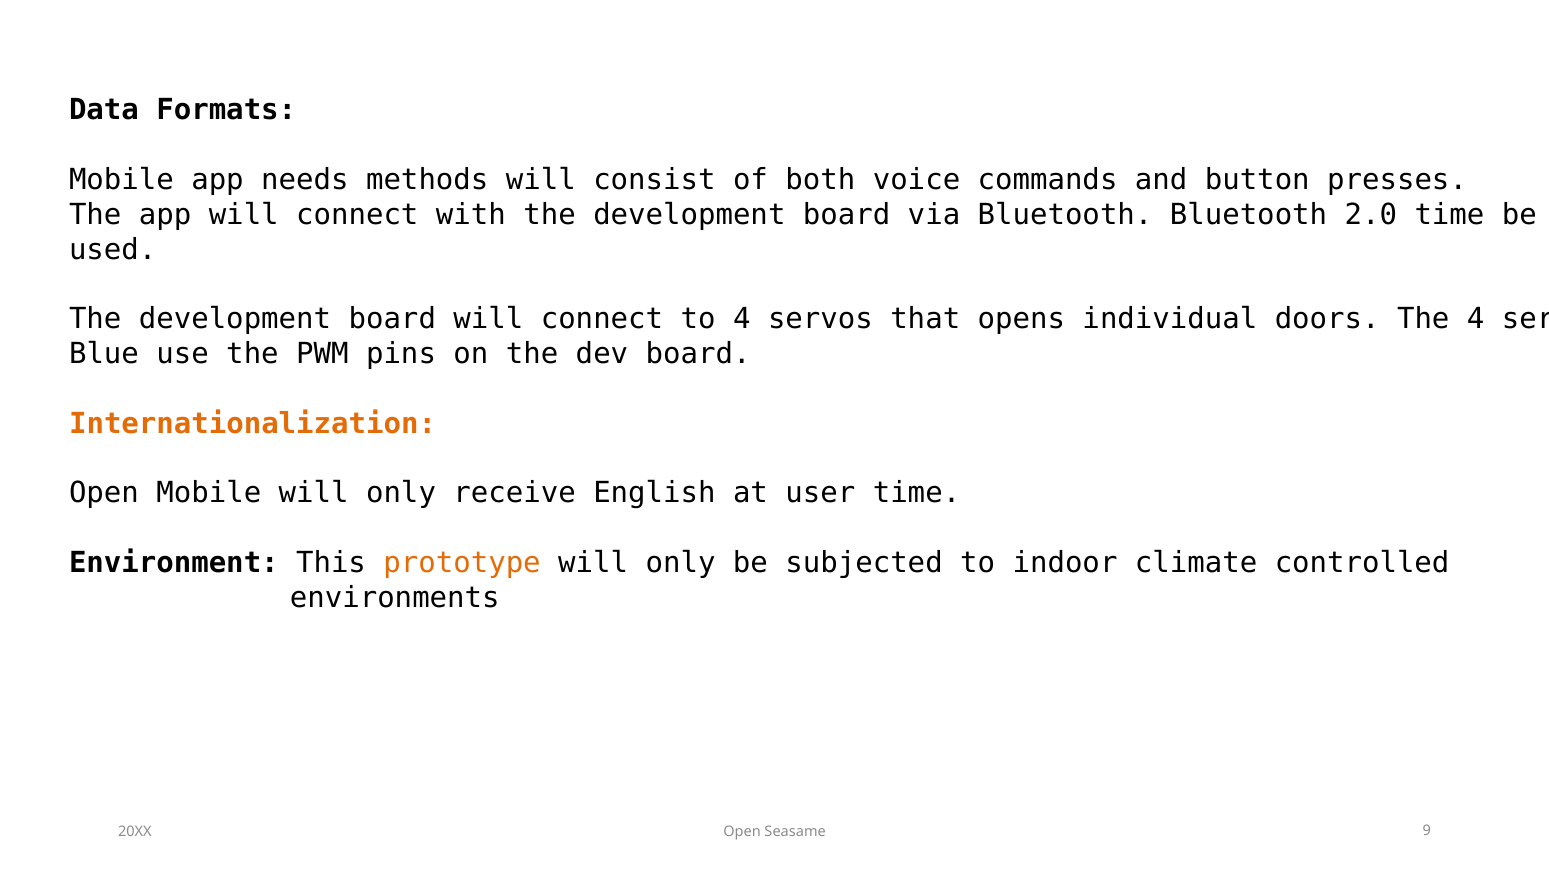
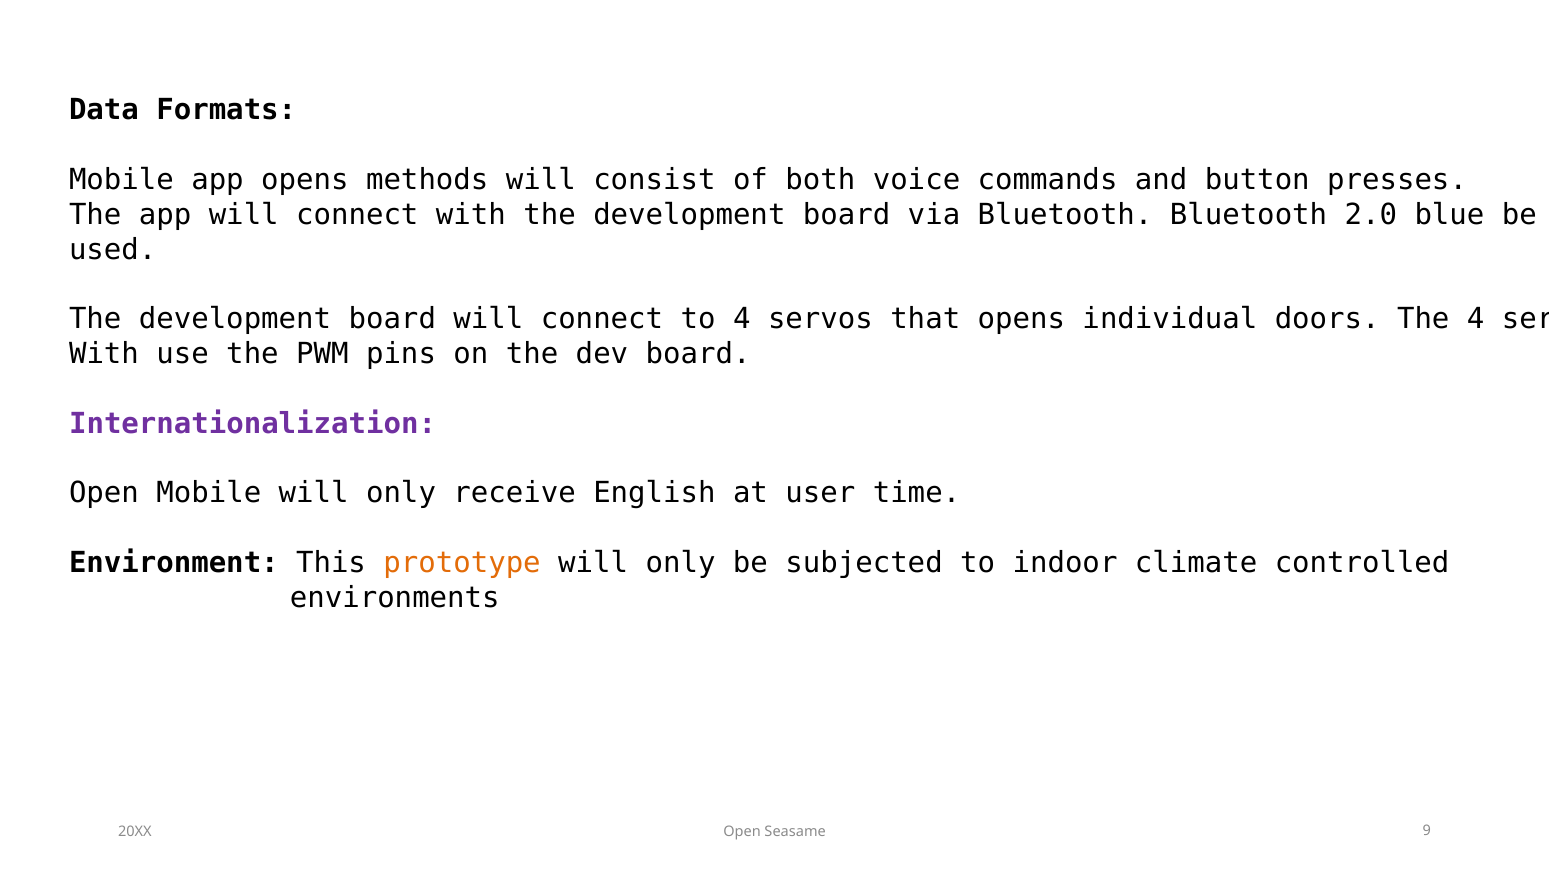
app needs: needs -> opens (305, 180)
2.0 time: time -> blue (1449, 215)
Blue: Blue -> With (104, 354)
Internationalization colour: orange -> purple (253, 424)
